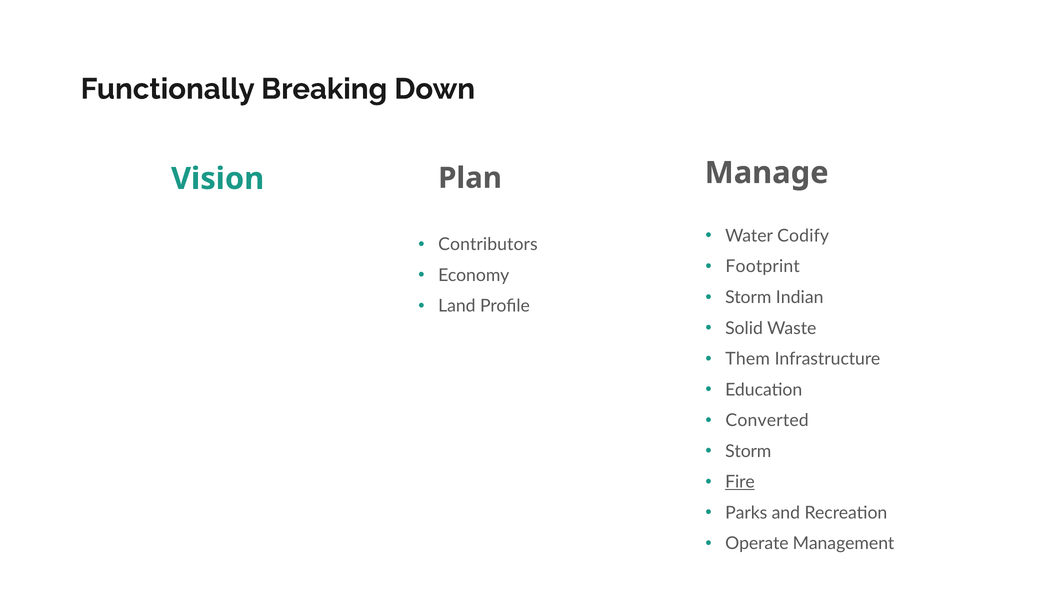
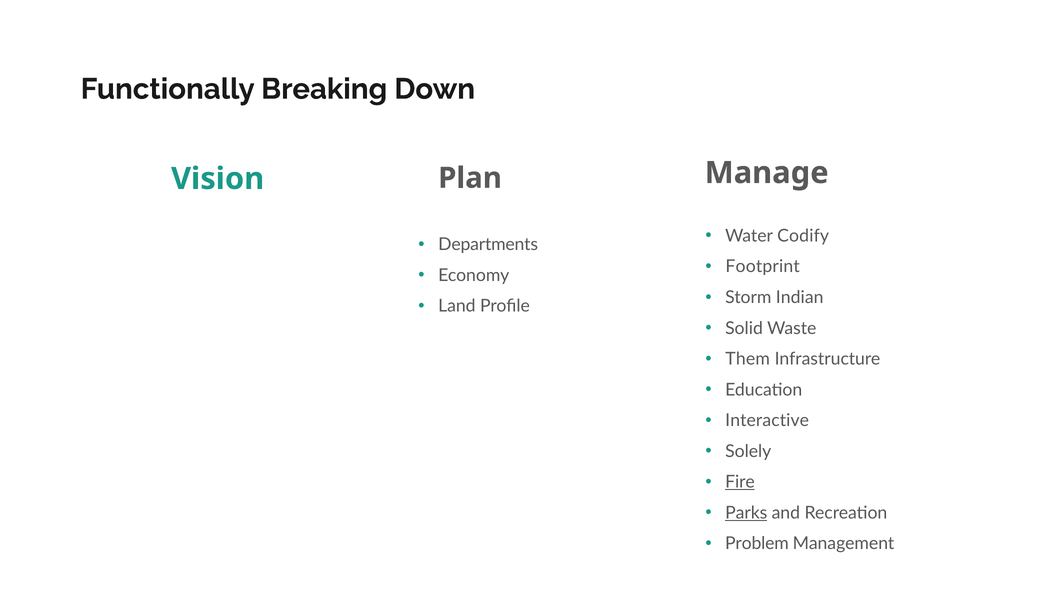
Contributors: Contributors -> Departments (488, 245)
Converted: Converted -> Interactive (767, 421)
Storm: Storm -> Solely (748, 451)
Parks underline: none -> present (746, 513)
Operate: Operate -> Problem (757, 544)
